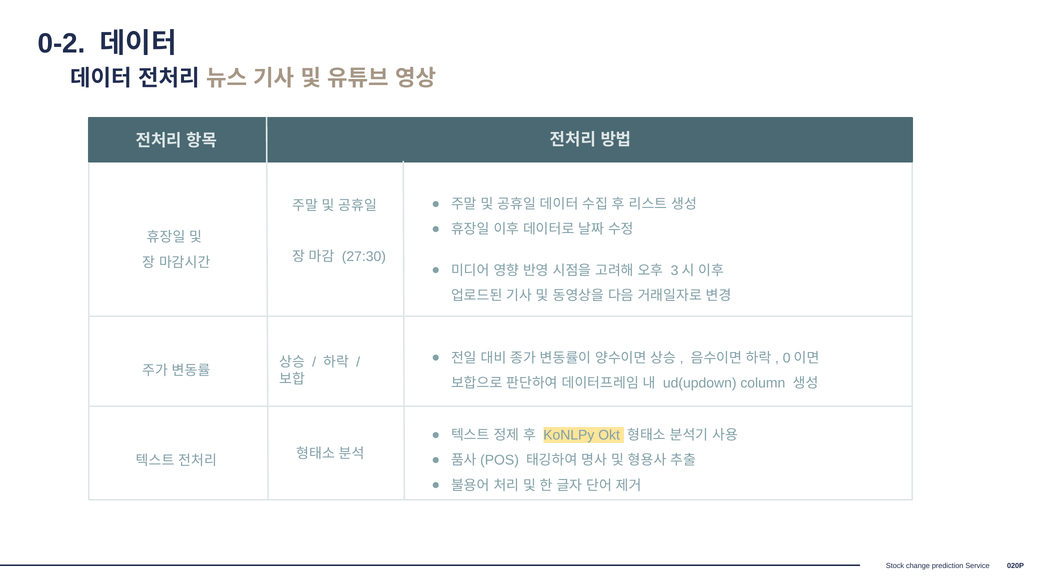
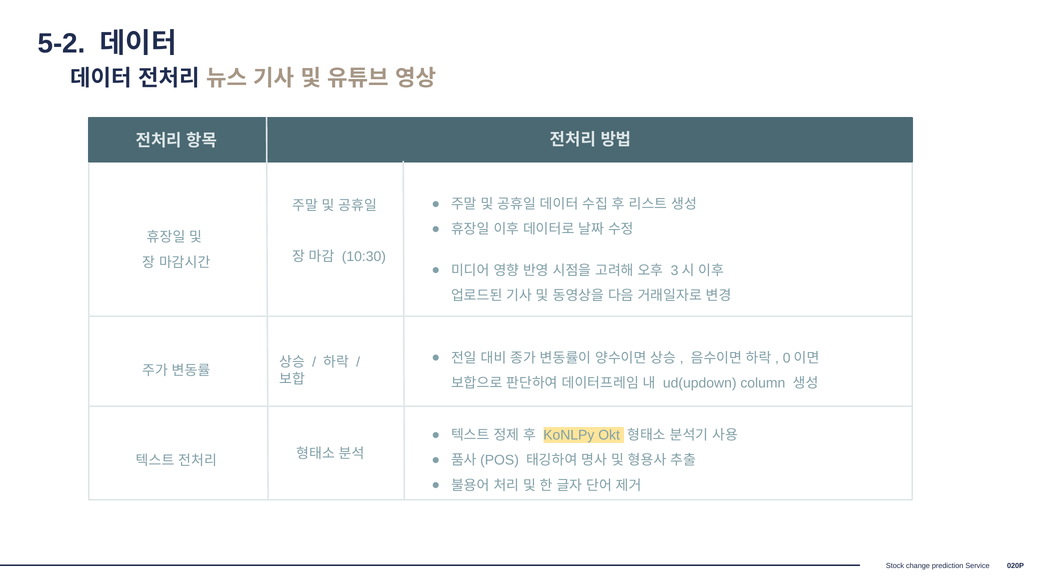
0-2: 0-2 -> 5-2 (62, 43)
27:30: 27:30 -> 10:30 (364, 257)
